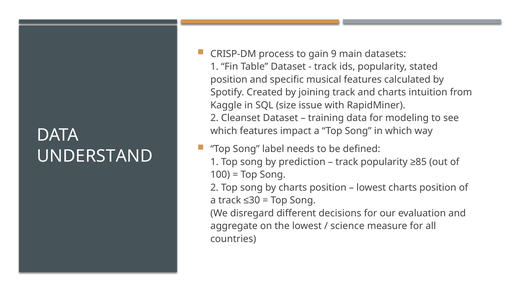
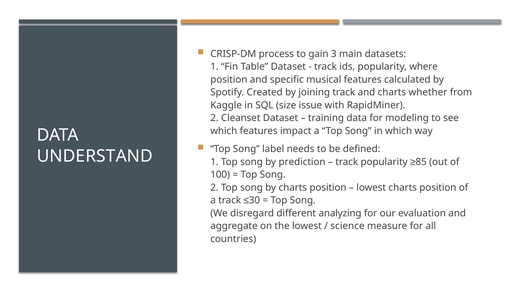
9: 9 -> 3 (334, 54)
stated: stated -> where (424, 67)
intuition: intuition -> whether (428, 93)
decisions: decisions -> analyzing (340, 214)
